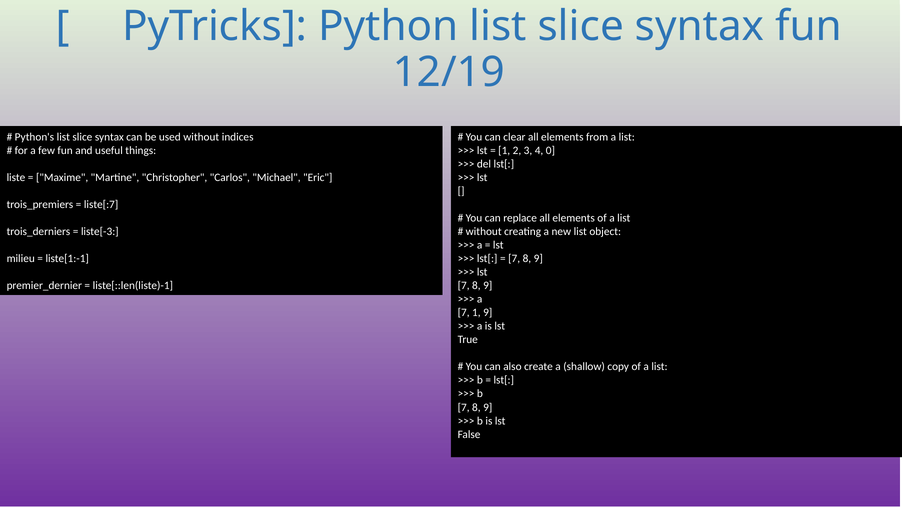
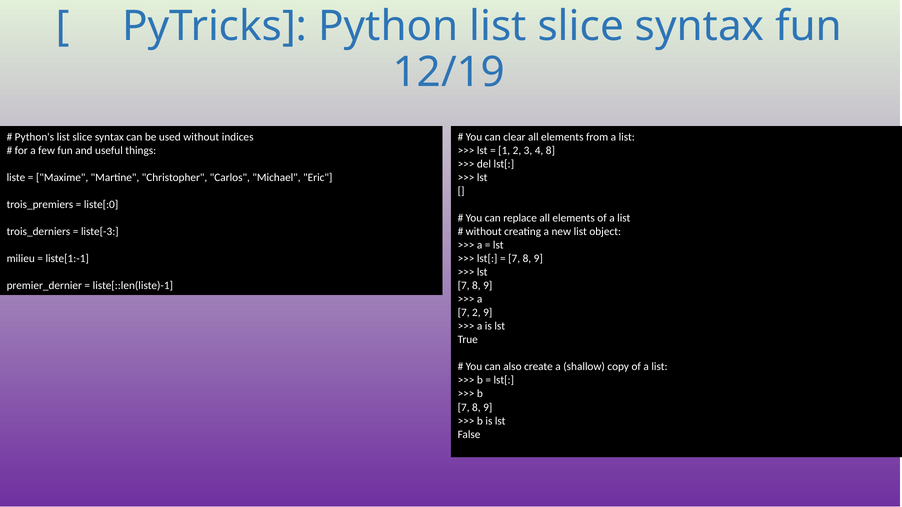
4 0: 0 -> 8 (550, 151)
liste[:7: liste[:7 -> liste[:0 (101, 205)
7 1: 1 -> 2 (476, 313)
